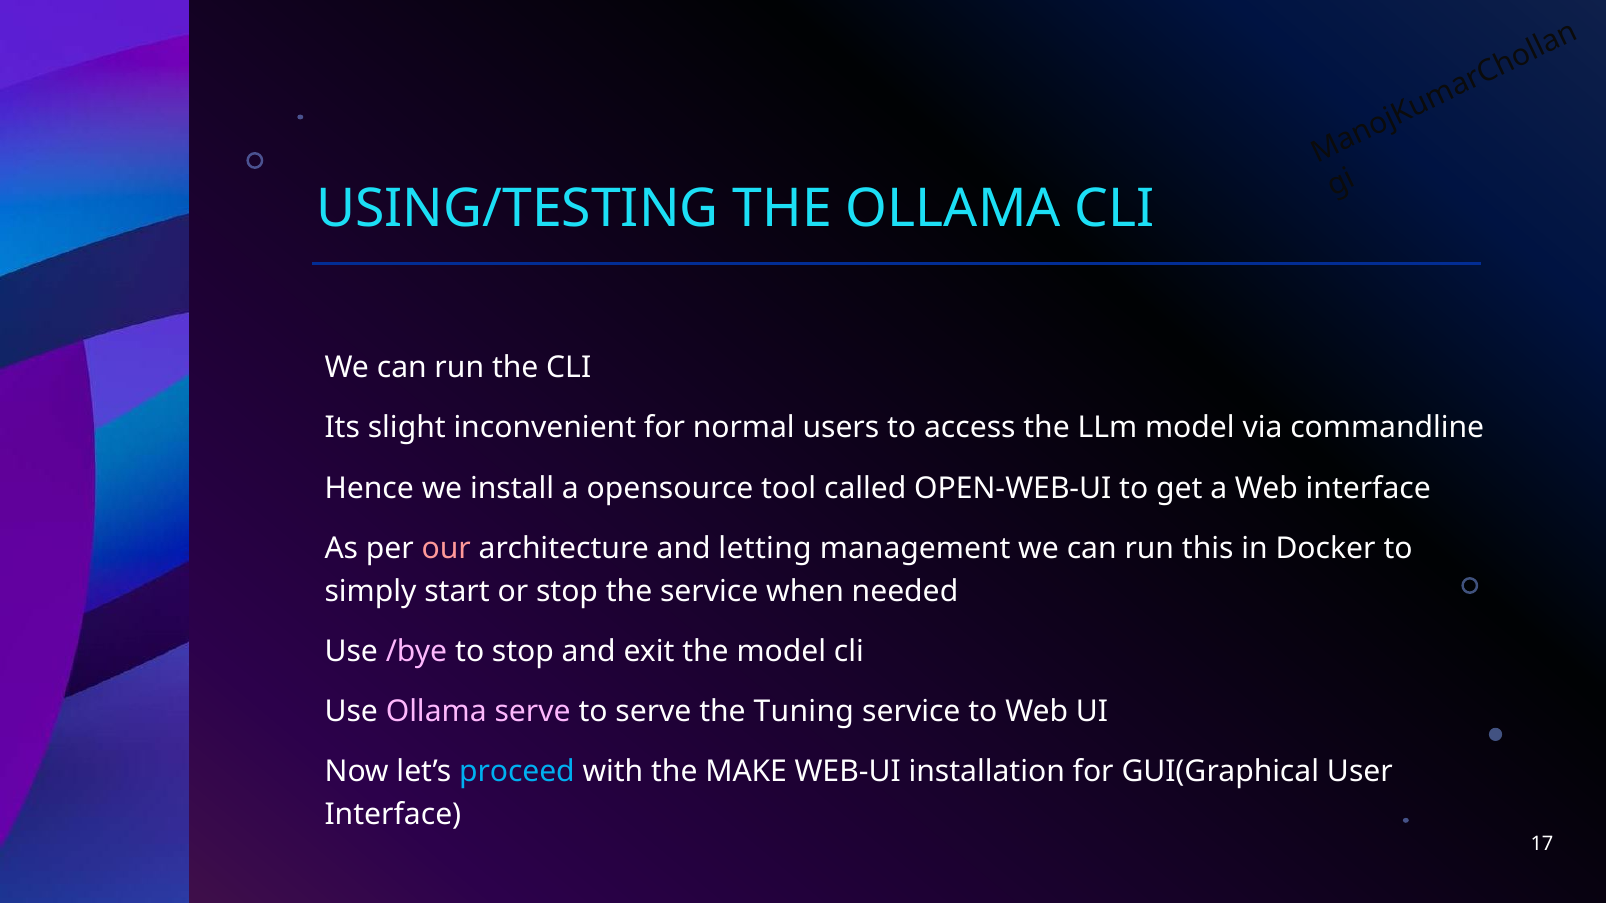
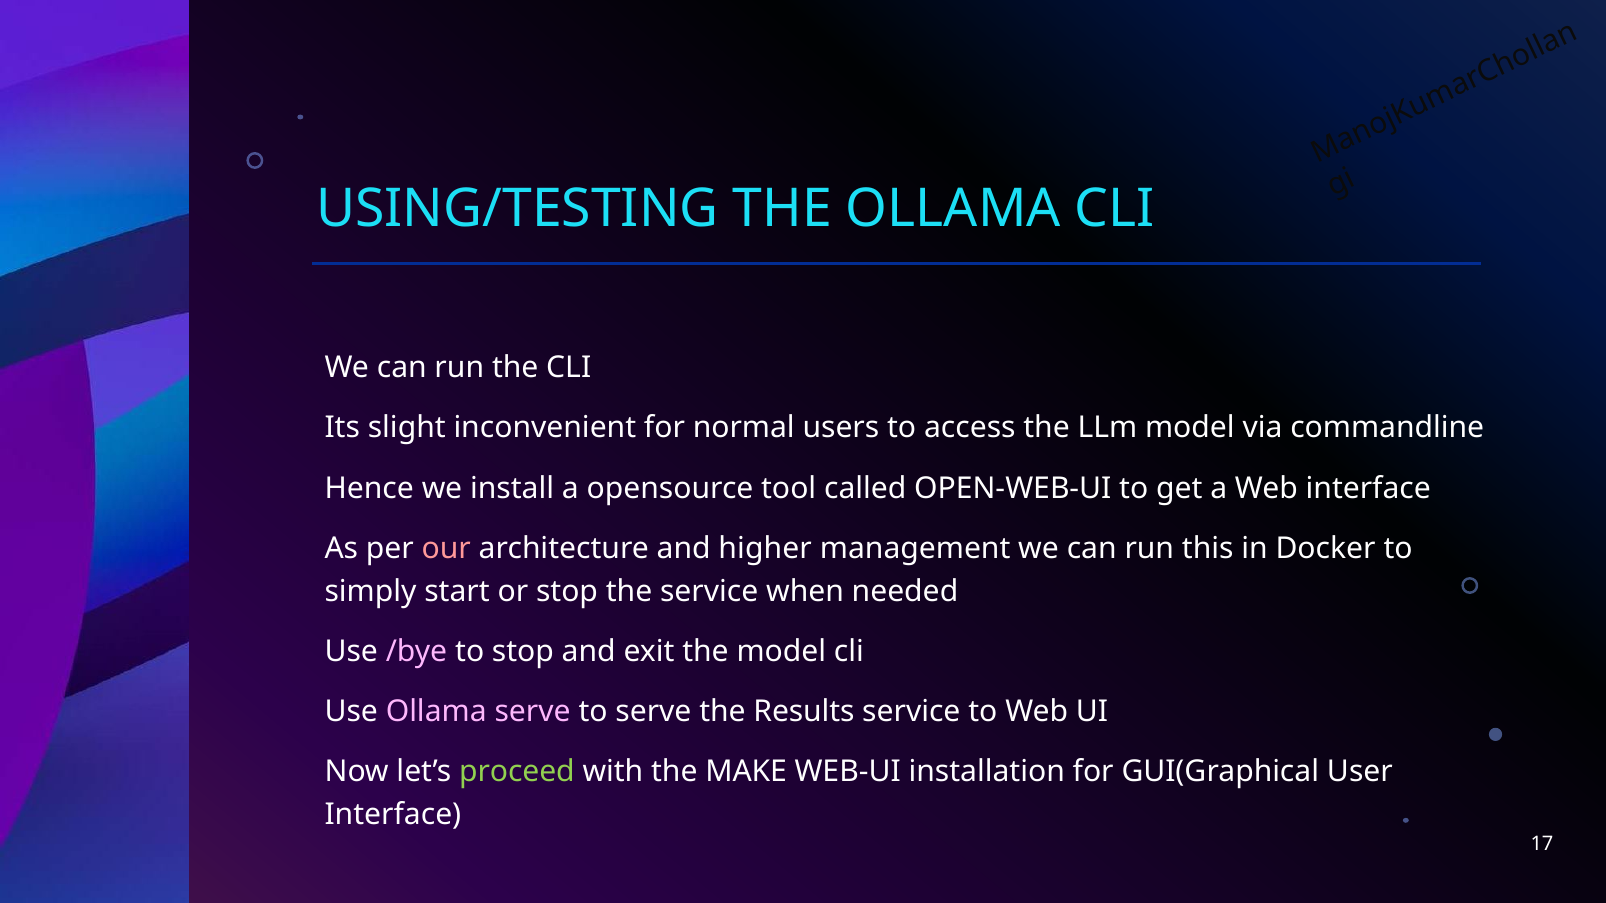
letting: letting -> higher (765, 548)
Tuning: Tuning -> Results (804, 712)
proceed colour: light blue -> light green (517, 772)
